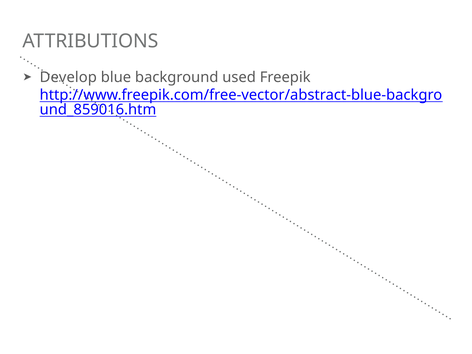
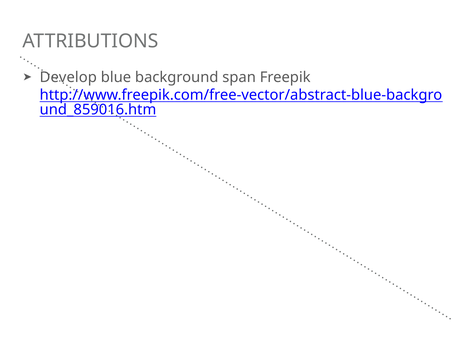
used: used -> span (239, 77)
